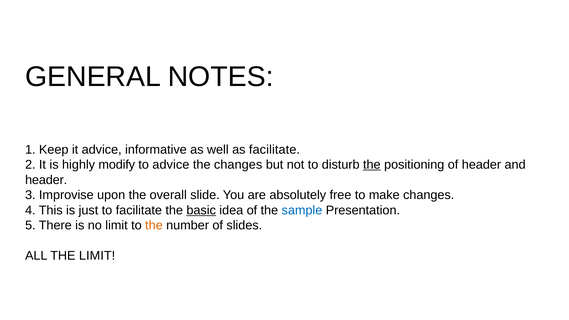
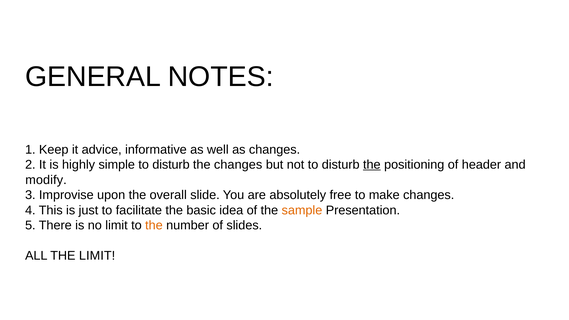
as facilitate: facilitate -> changes (275, 150)
modify: modify -> simple (117, 165)
advice: advice -> disturb (171, 165)
header: header -> modify (46, 180)
basic underline: present -> none (201, 210)
sample colour: blue -> orange (302, 210)
